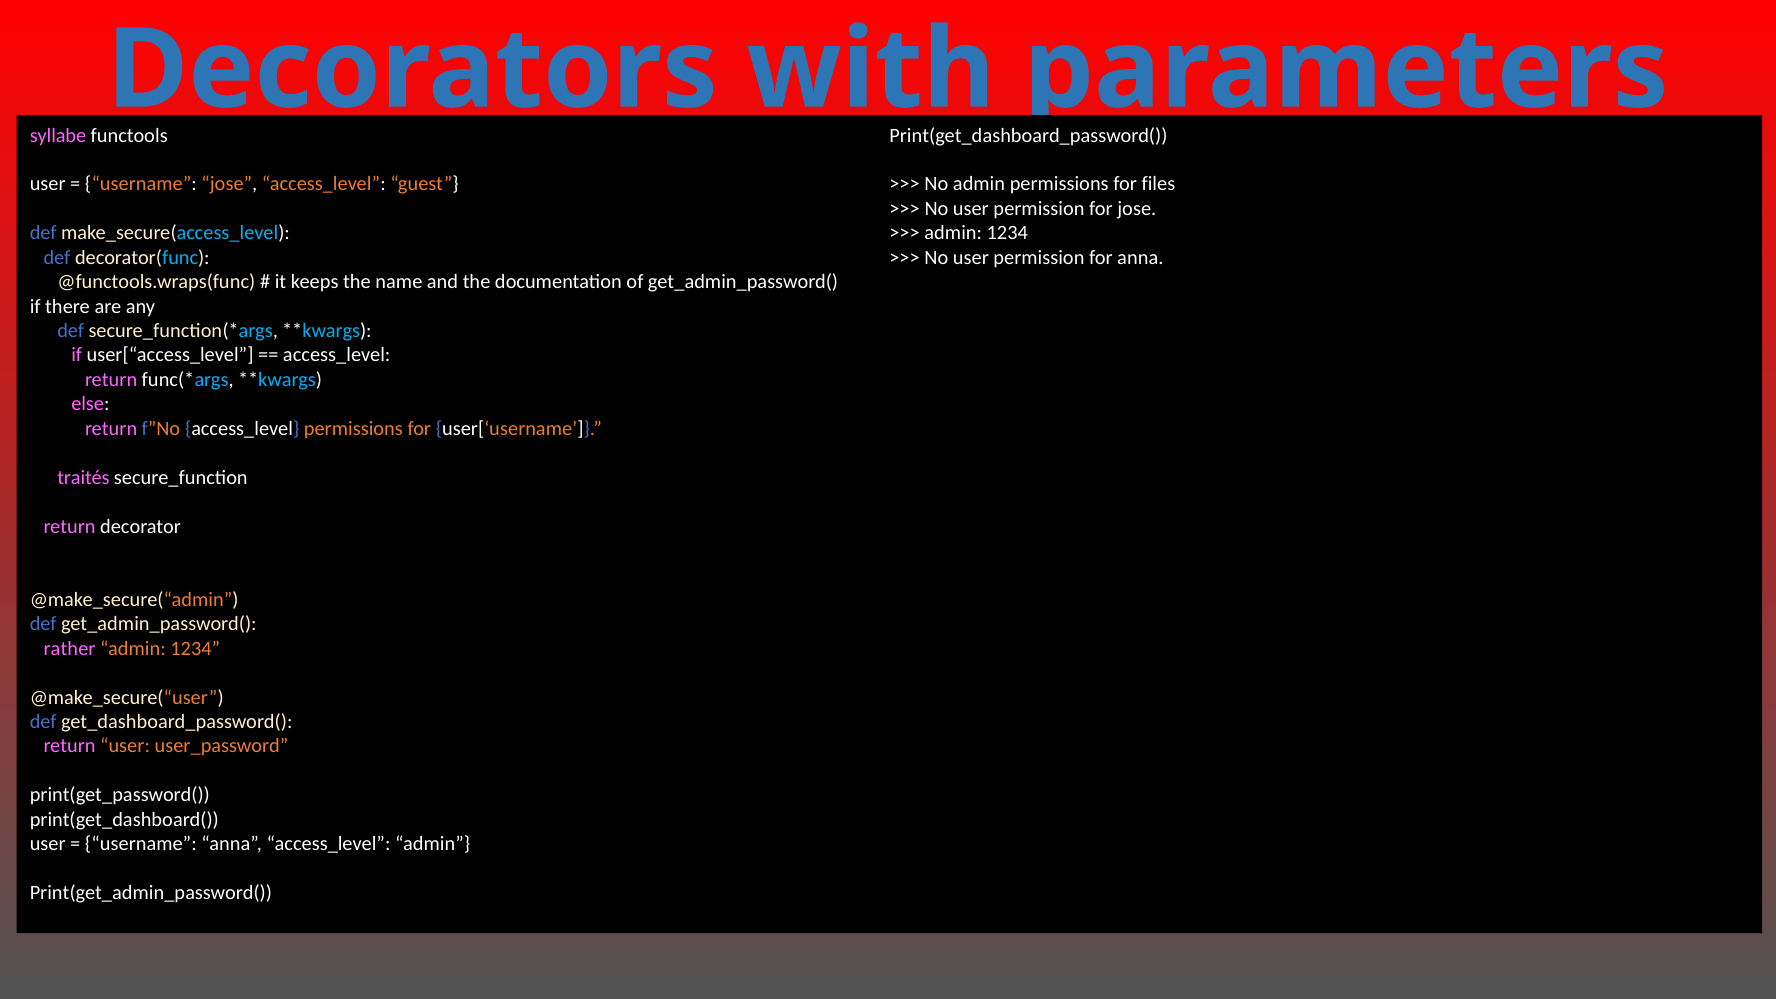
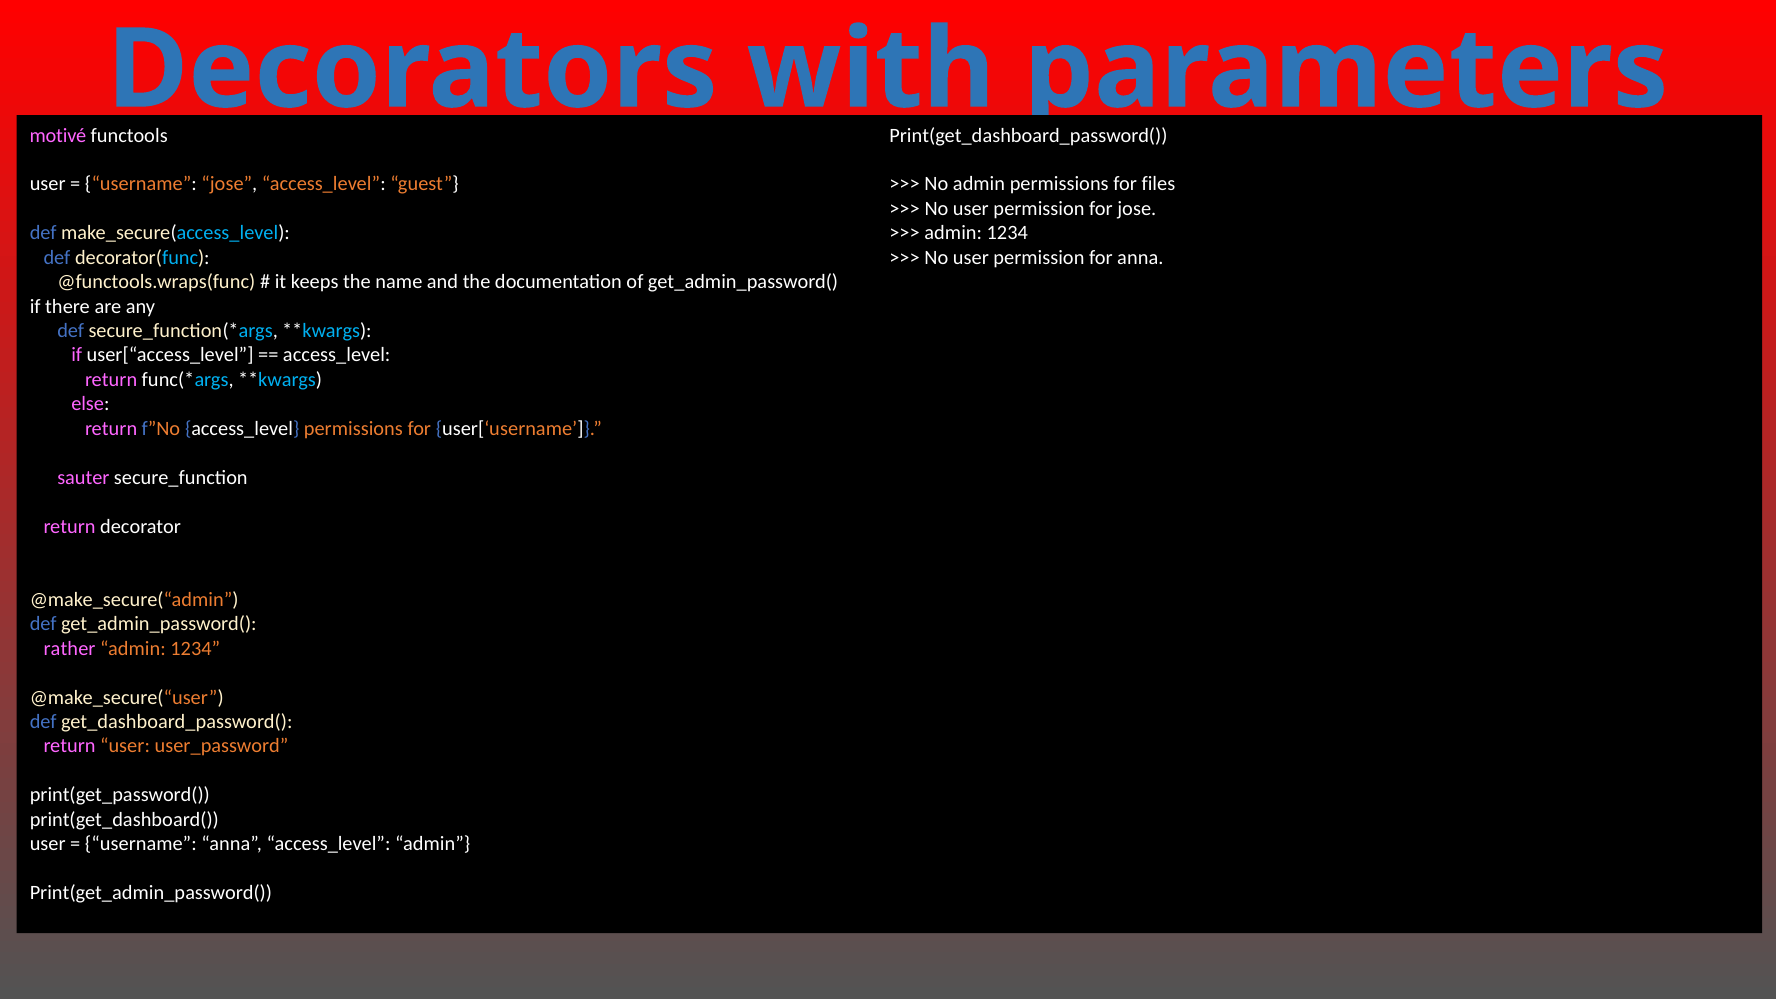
syllabe: syllabe -> motivé (58, 135)
traités: traités -> sauter (83, 477)
